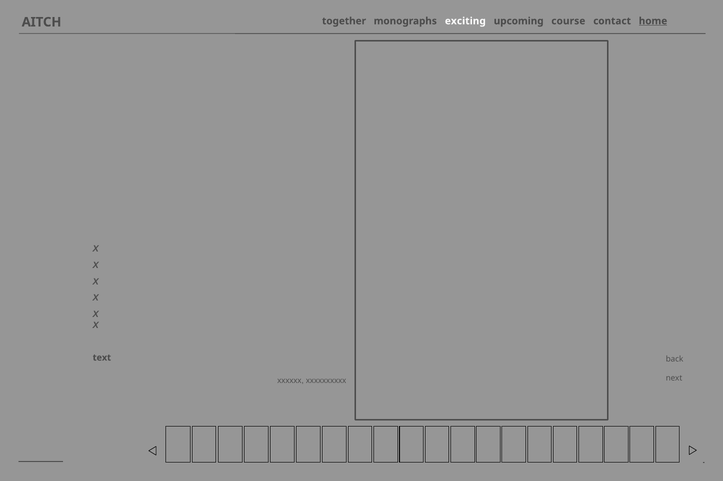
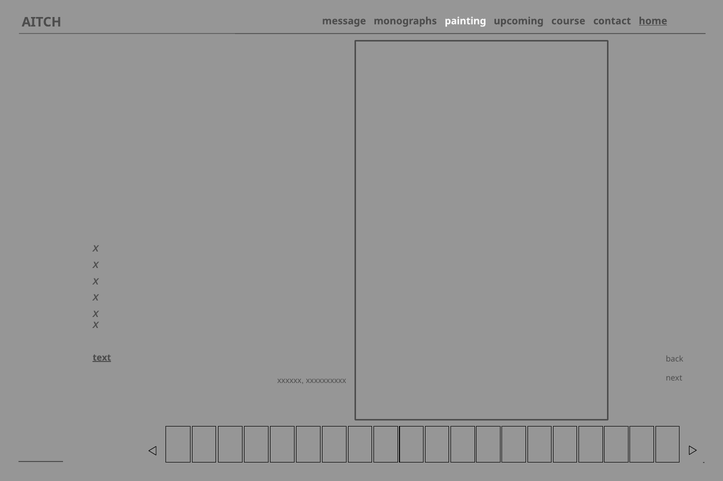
together: together -> message (344, 21)
exciting: exciting -> painting (465, 21)
text underline: none -> present (102, 358)
